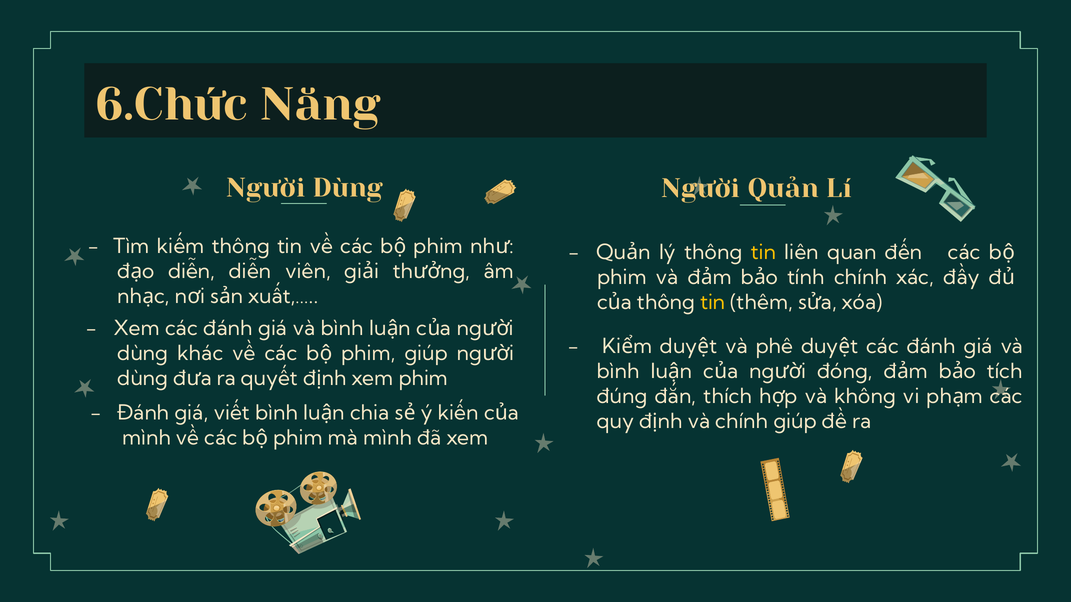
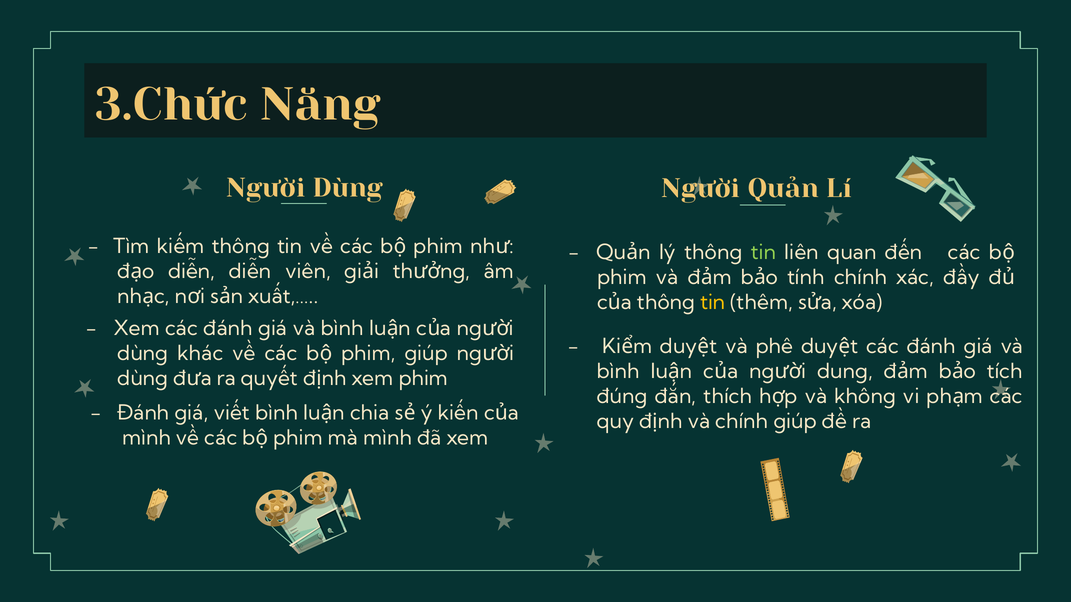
6.Chức: 6.Chức -> 3.Chức (171, 105)
tin colour: yellow -> light green (764, 252)
đóng: đóng -> dung (845, 371)
